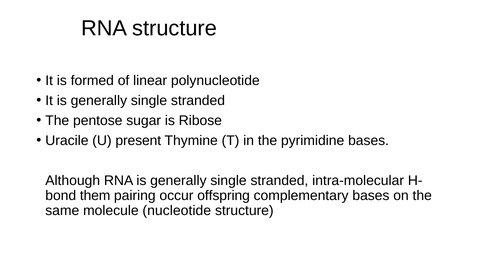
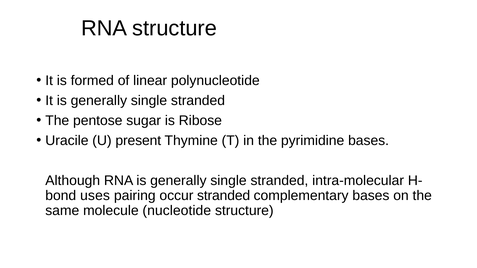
them: them -> uses (95, 196)
occur offspring: offspring -> stranded (224, 196)
